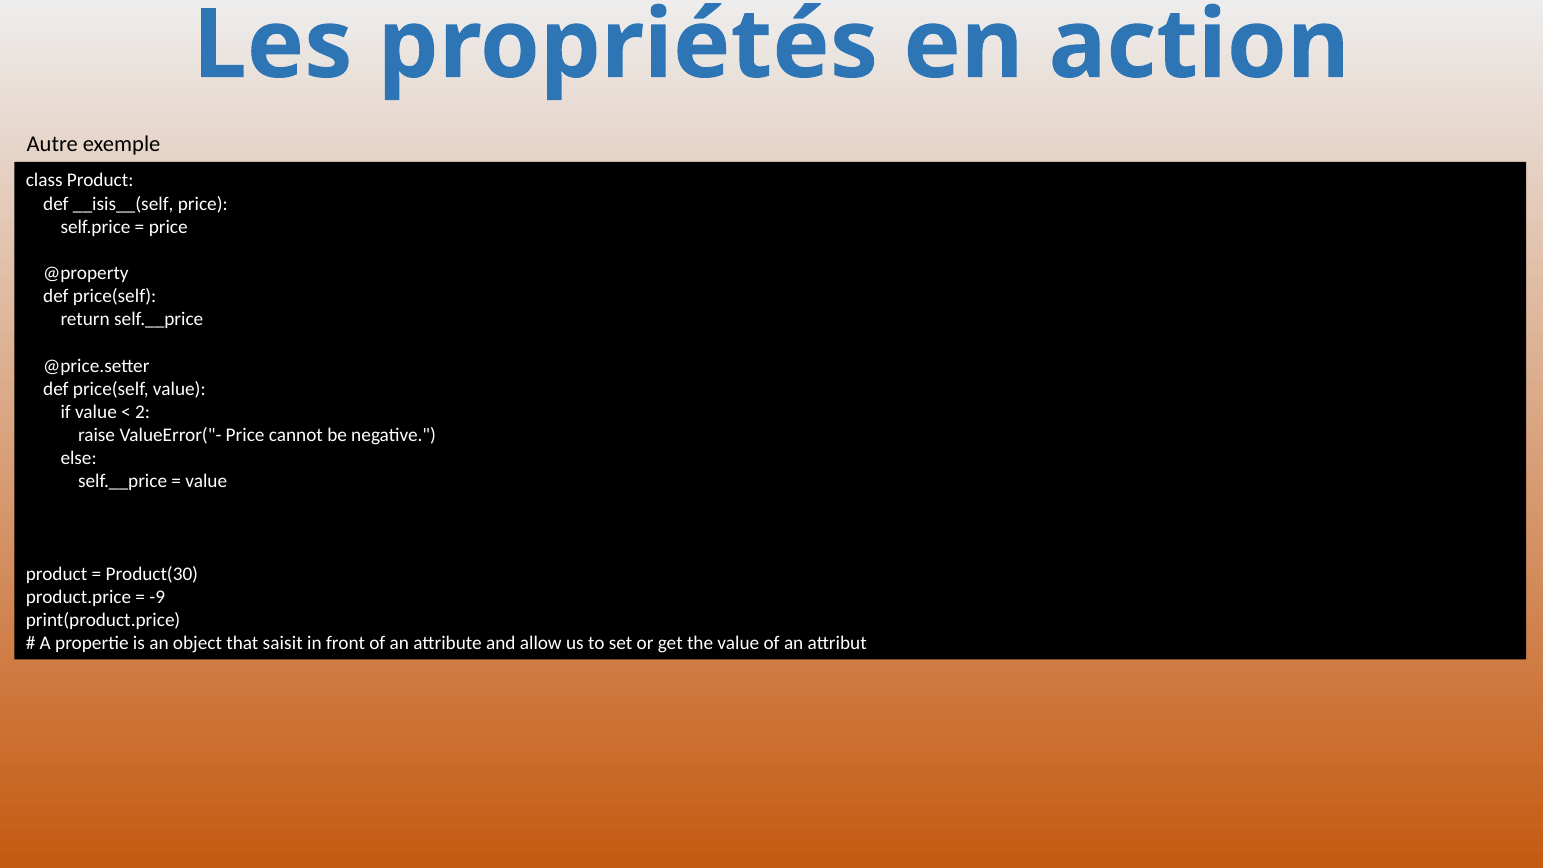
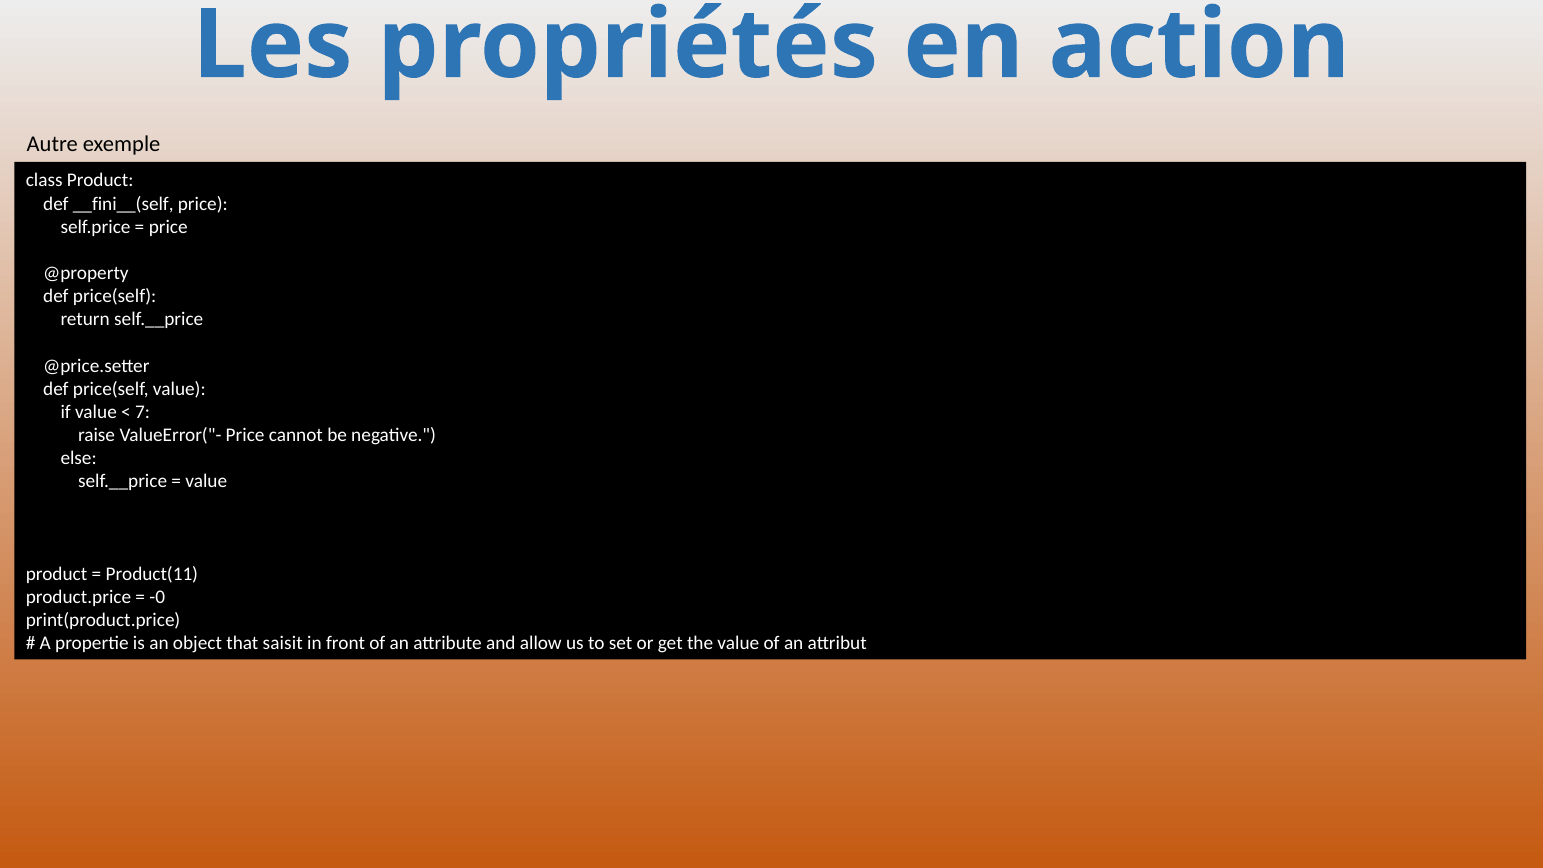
__isis__(self: __isis__(self -> __fini__(self (123, 204)
2: 2 -> 7 (143, 412)
Product(30: Product(30 -> Product(11 (152, 574)
-9: -9 -> -0 (157, 597)
